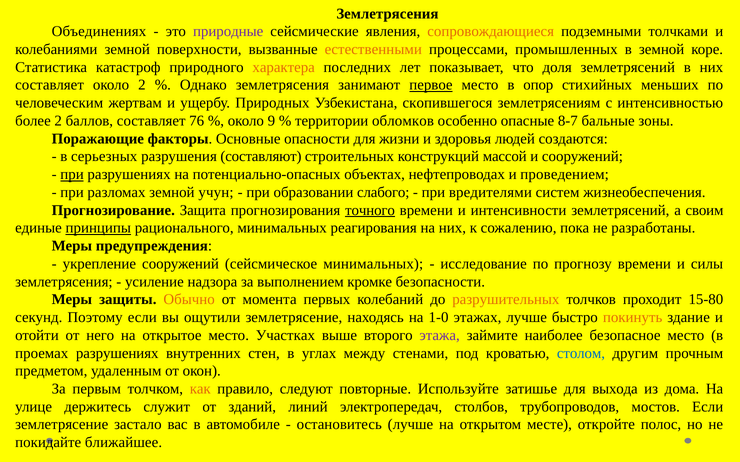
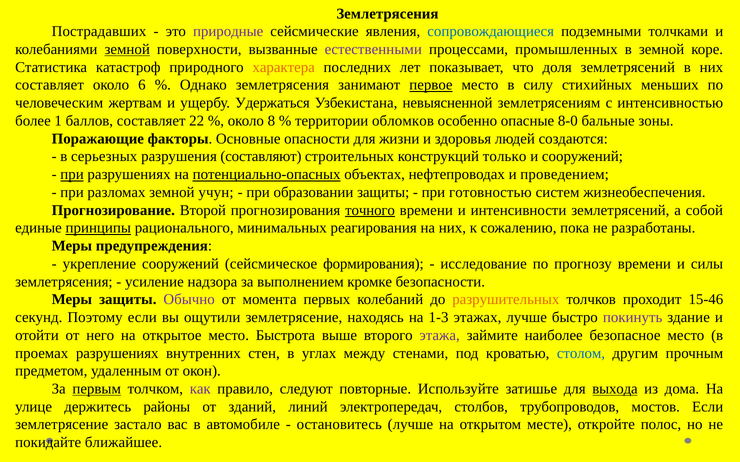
Объединениях: Объединениях -> Пострадавших (99, 31)
сопровождающиеся colour: orange -> blue (491, 31)
земной underline: none -> present (127, 49)
естественными colour: orange -> purple (373, 49)
около 2: 2 -> 6 (142, 85)
опор: опор -> силу (538, 85)
Природных: Природных -> Удержаться (273, 103)
скопившегося: скопившегося -> невыясненной (448, 103)
более 2: 2 -> 1 (58, 121)
76: 76 -> 22 (197, 121)
9: 9 -> 8 (271, 121)
8-7: 8-7 -> 8-0 (568, 121)
массой: массой -> только (505, 157)
потенциально-опасных underline: none -> present (267, 175)
образовании слабого: слабого -> защиты (383, 192)
вредителями: вредителями -> готовностью (490, 192)
Защита: Защита -> Второй (203, 210)
своим: своим -> собой (704, 210)
сейсмическое минимальных: минимальных -> формирования (373, 264)
Обычно colour: orange -> purple (189, 300)
15-80: 15-80 -> 15-46 (706, 300)
1-0: 1-0 -> 1-3 (439, 318)
покинуть colour: orange -> purple (633, 318)
Участках: Участках -> Быстрота (285, 336)
первым underline: none -> present (97, 389)
как colour: orange -> purple (200, 389)
выхода underline: none -> present (615, 389)
служит: служит -> районы (167, 407)
